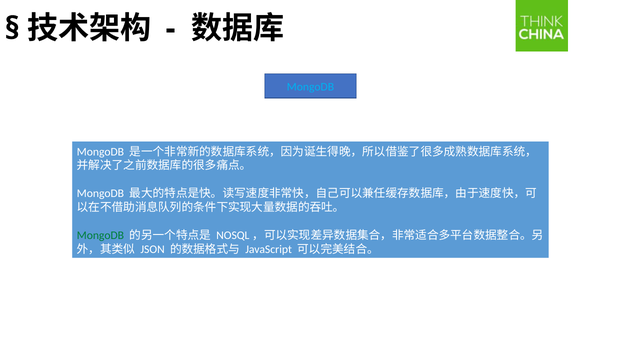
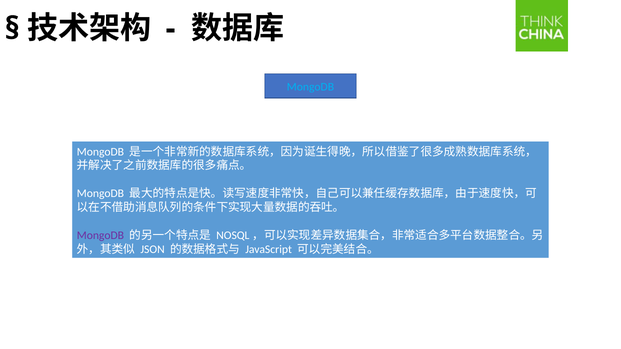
MongoDB colour: green -> purple (100, 236)
